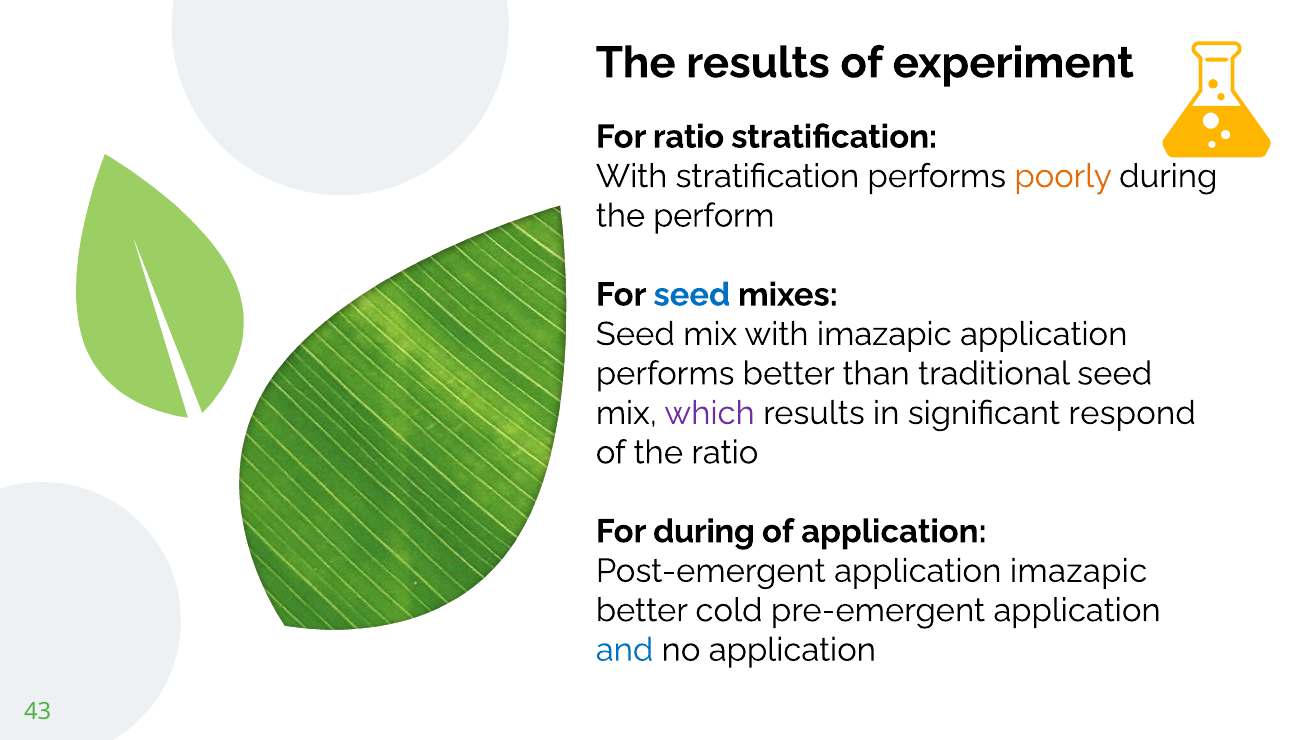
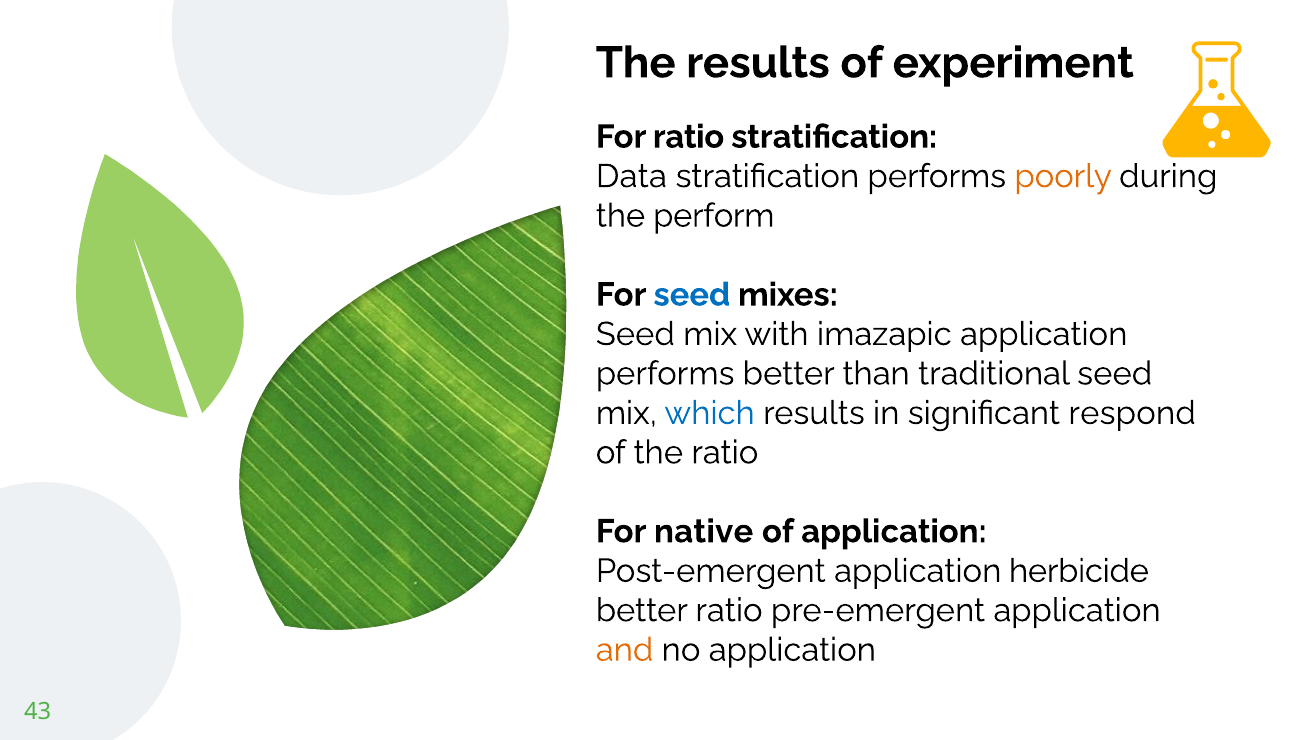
With: With -> Data (631, 176)
which colour: purple -> blue (710, 413)
For during: during -> native (704, 532)
application imazapic: imazapic -> herbicide (1079, 571)
better cold: cold -> ratio (729, 611)
and colour: blue -> orange (625, 650)
